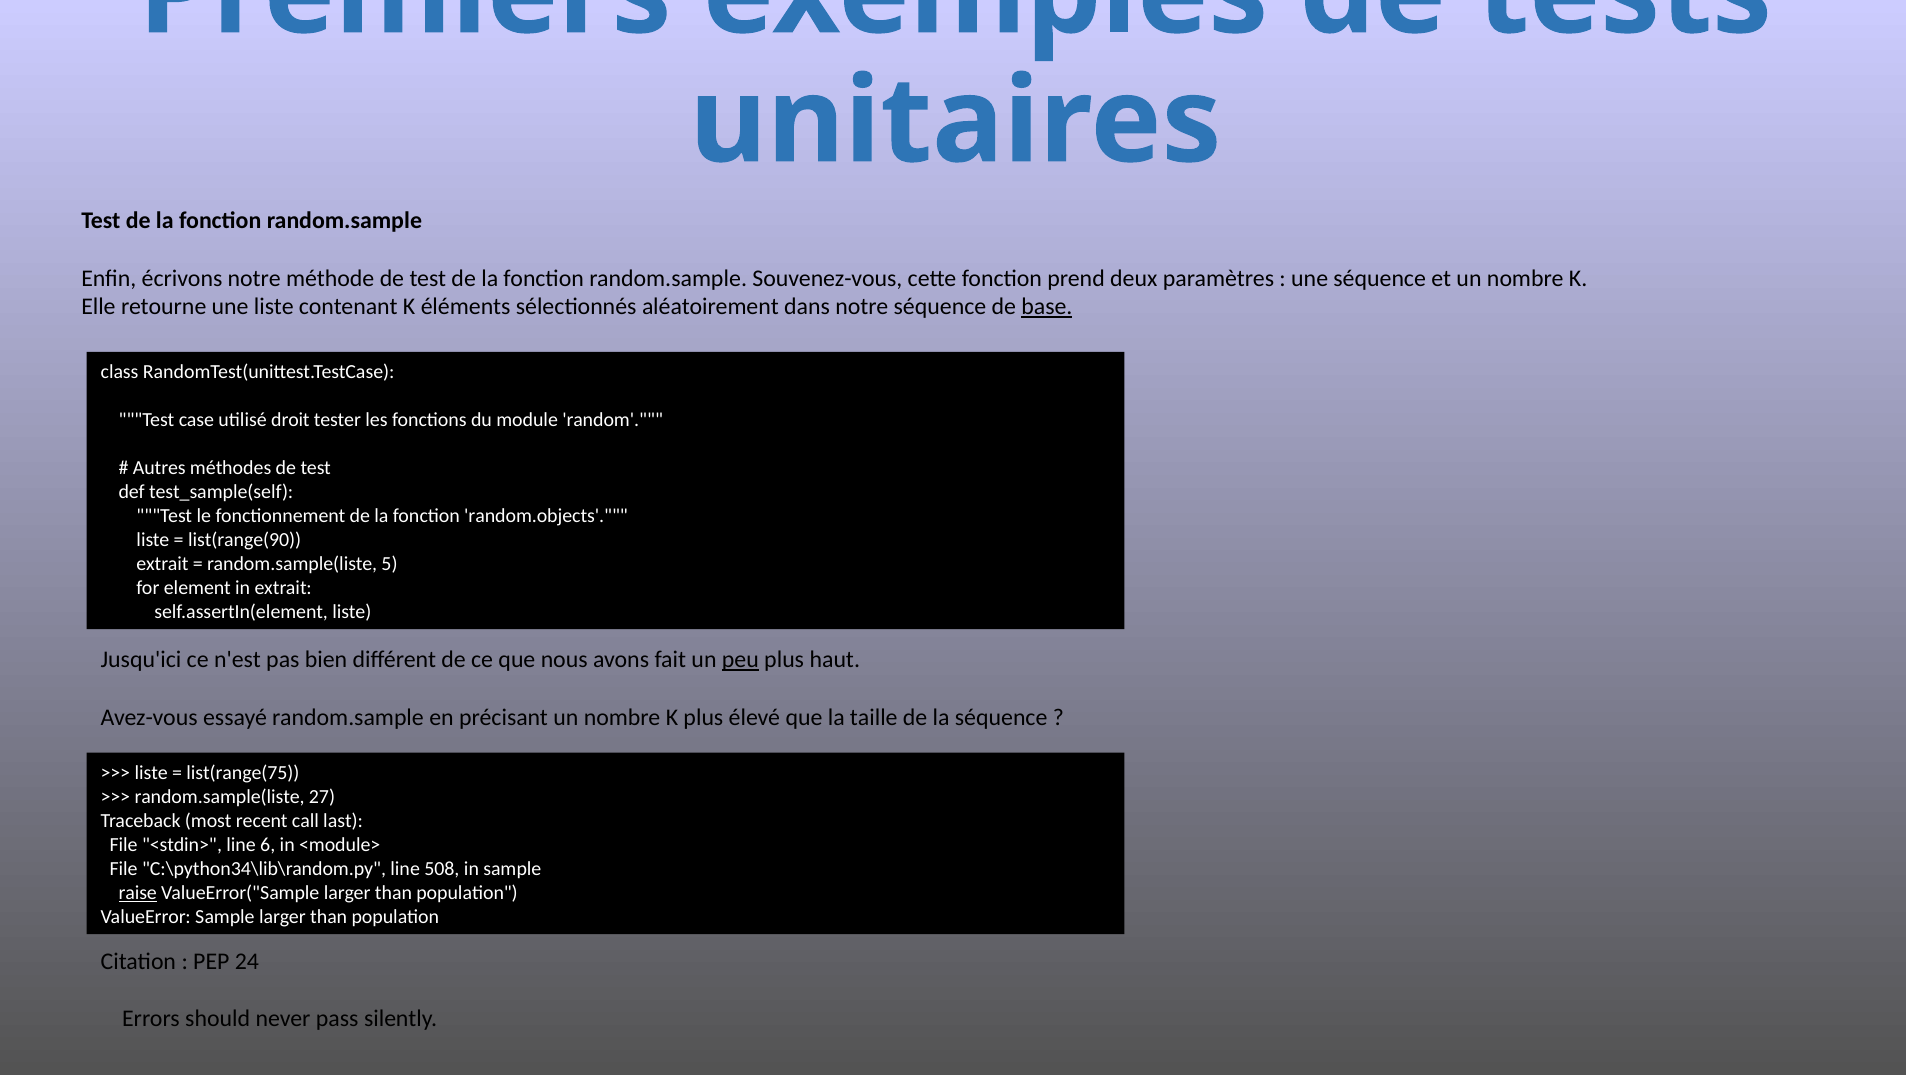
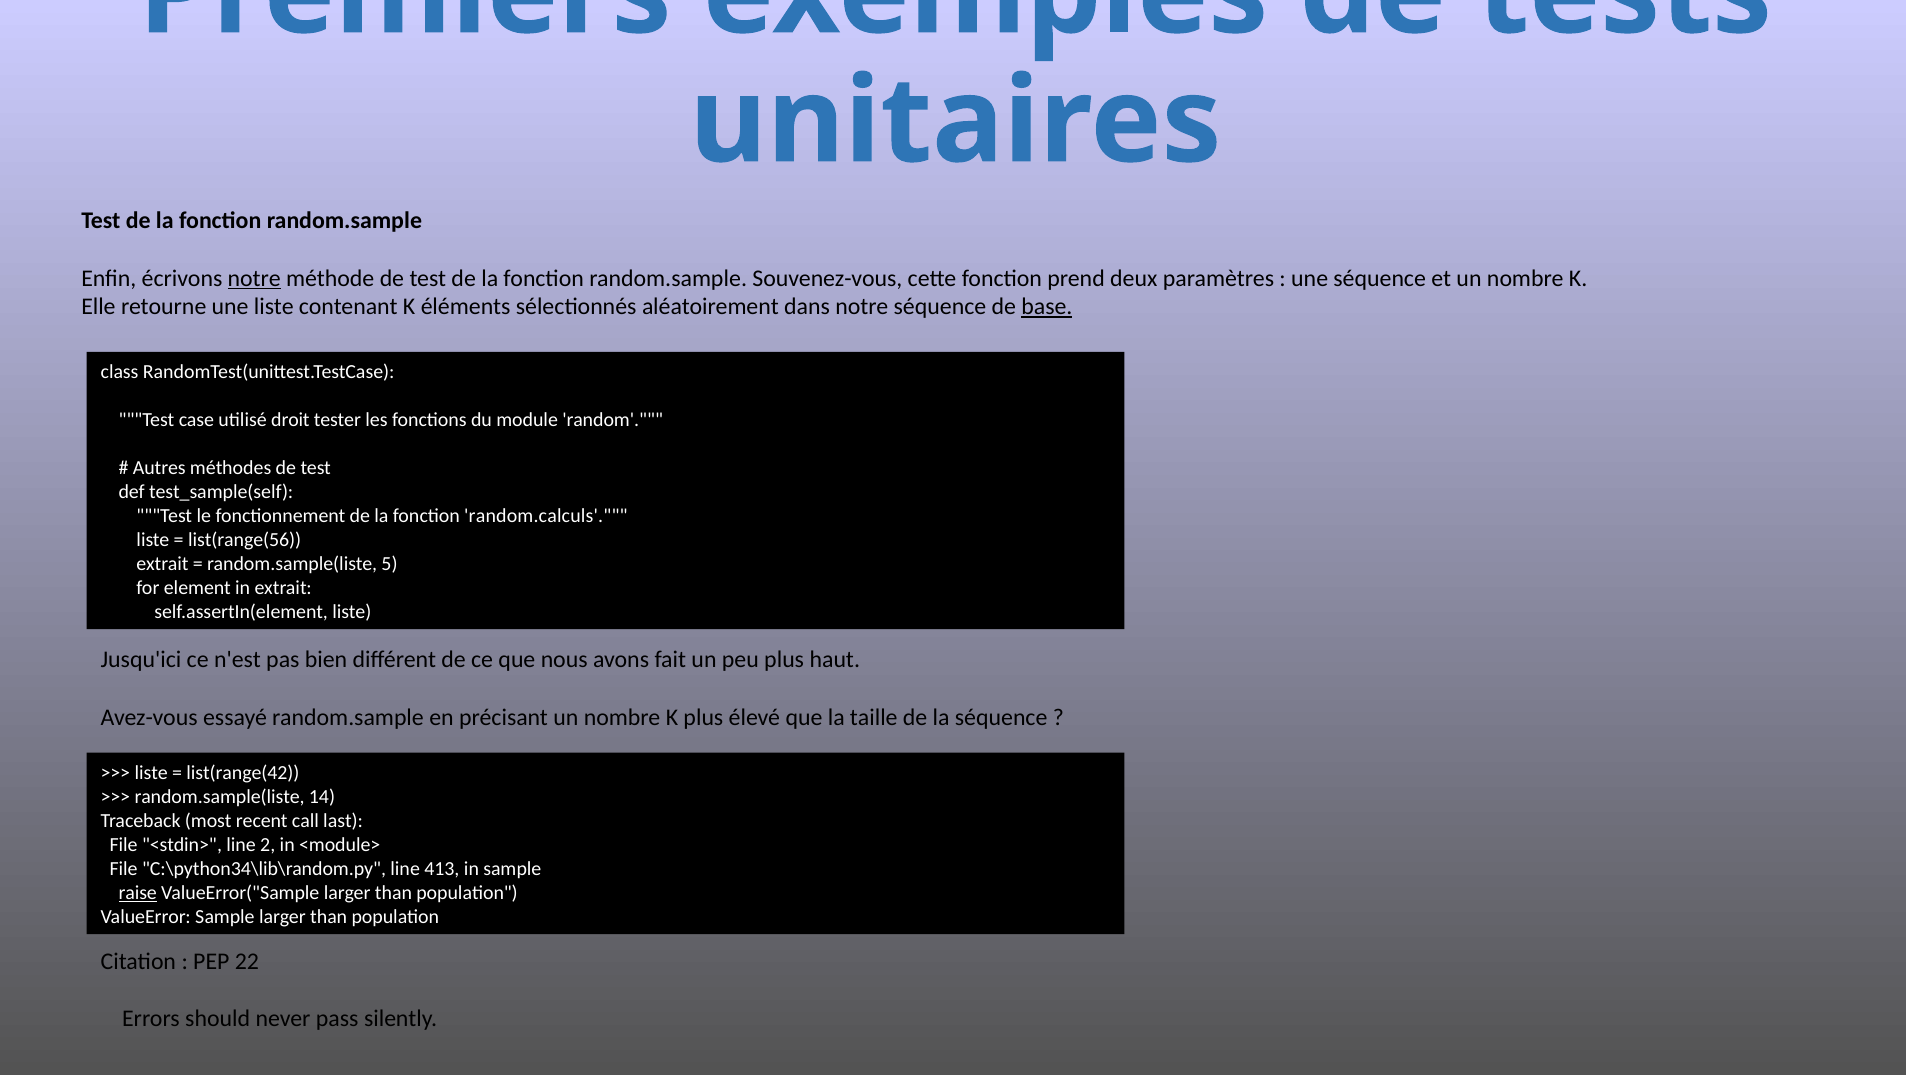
notre underline: none -> present (254, 278)
random.objects: random.objects -> random.calculs (546, 516)
list(range(90: list(range(90 -> list(range(56 (245, 540)
peu underline: present -> none (740, 660)
list(range(75: list(range(75 -> list(range(42 (243, 773)
27: 27 -> 14 (322, 797)
6: 6 -> 2 (268, 845)
508: 508 -> 413 (442, 869)
24: 24 -> 22 (247, 961)
